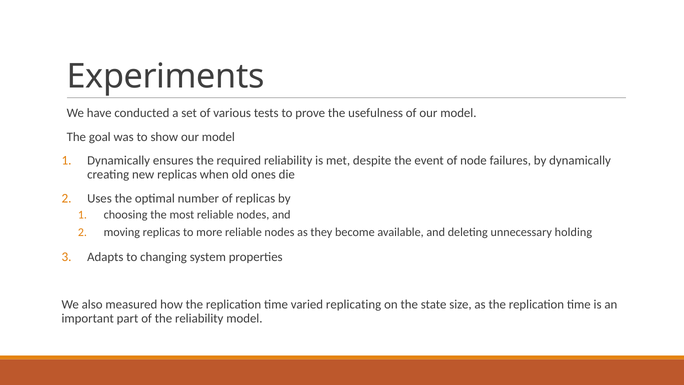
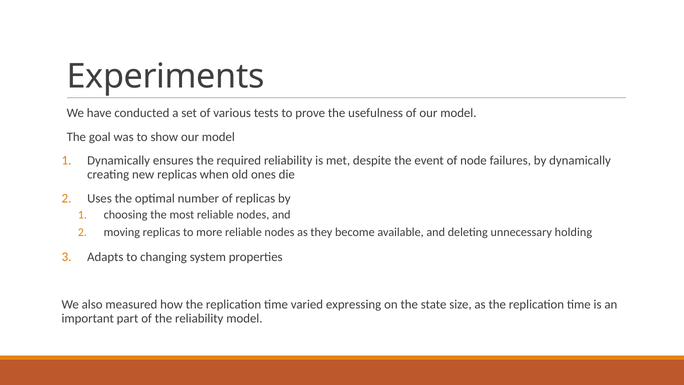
replicating: replicating -> expressing (354, 305)
